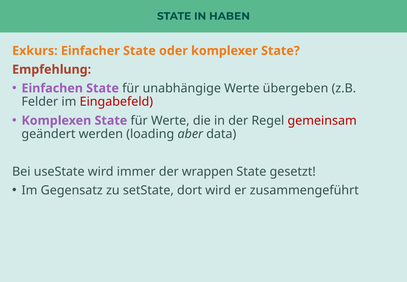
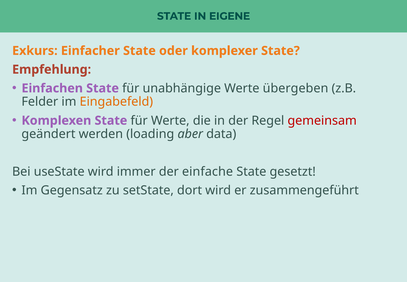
HABEN: HABEN -> EIGENE (230, 16)
Eingabefeld colour: red -> orange (116, 102)
wrappen: wrappen -> einfache (208, 171)
